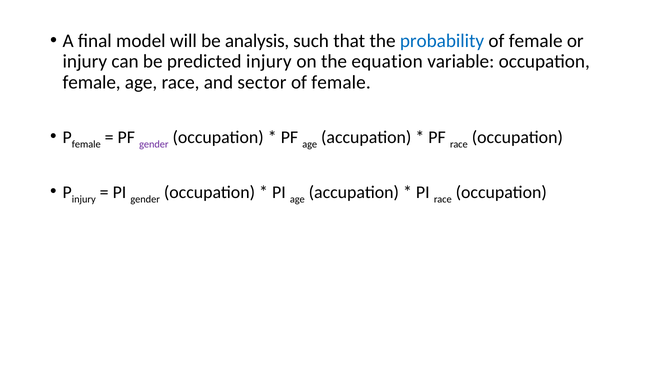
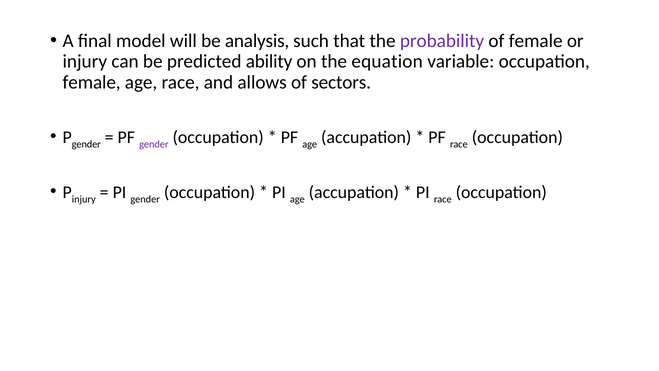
probability colour: blue -> purple (442, 41)
predicted injury: injury -> ability (269, 62)
sector: sector -> allows (262, 82)
female: female -> sectors (341, 82)
female: female -> gender (86, 144)
